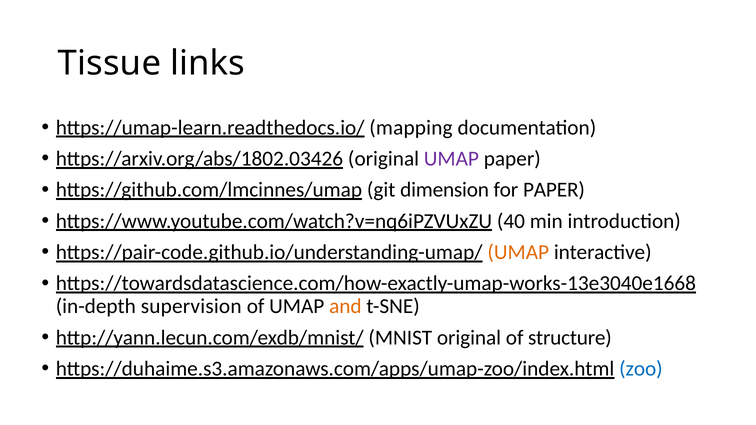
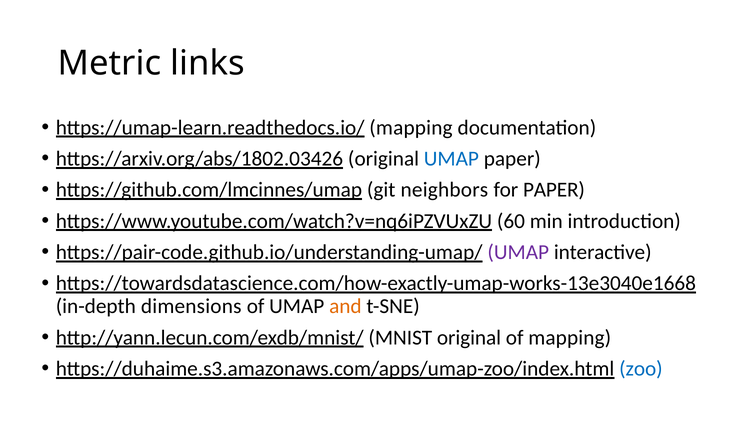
Tissue: Tissue -> Metric (109, 64)
UMAP colour: purple -> blue (451, 159)
dimension: dimension -> neighbors (444, 190)
40: 40 -> 60 (511, 221)
UMAP colour: orange -> purple (518, 252)
supervision: supervision -> dimensions (191, 307)
of structure: structure -> mapping (570, 338)
